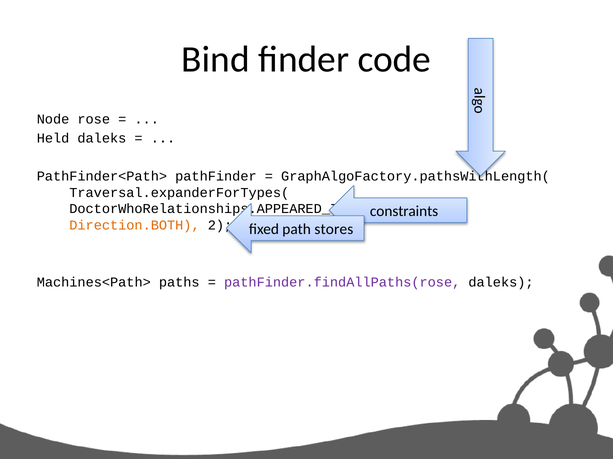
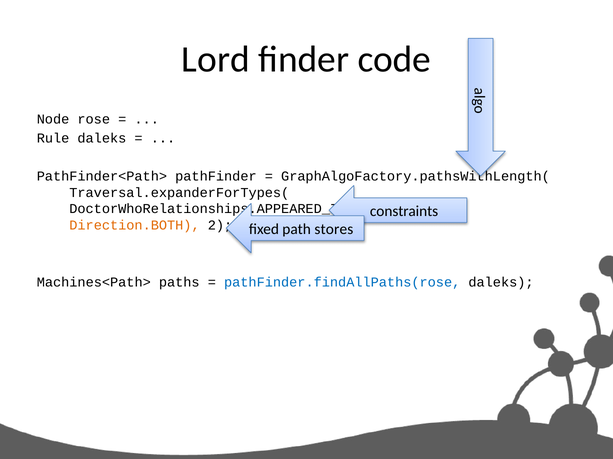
Bind: Bind -> Lord (216, 59)
Held: Held -> Rule (53, 139)
pathFinder.findAllPaths(rose colour: purple -> blue (342, 283)
